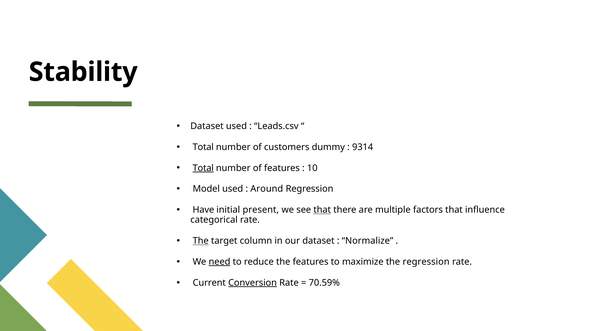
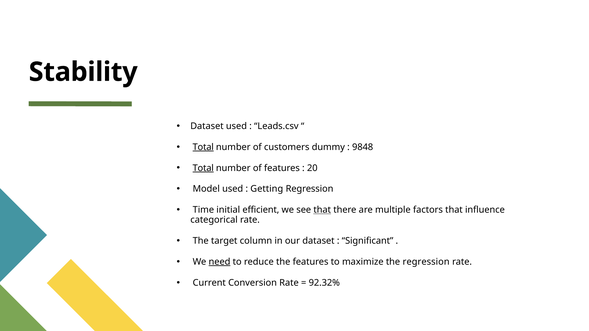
Total underline: none -> present (203, 147)
9314: 9314 -> 9848 (363, 147)
10: 10 -> 20 (312, 168)
Around: Around -> Getting (267, 189)
Have: Have -> Time (203, 210)
present: present -> efficient (261, 210)
The underline: present -> none (201, 241)
Normalize: Normalize -> Significant (368, 241)
Conversion underline: present -> none (253, 283)
70.59%: 70.59% -> 92.32% (324, 283)
